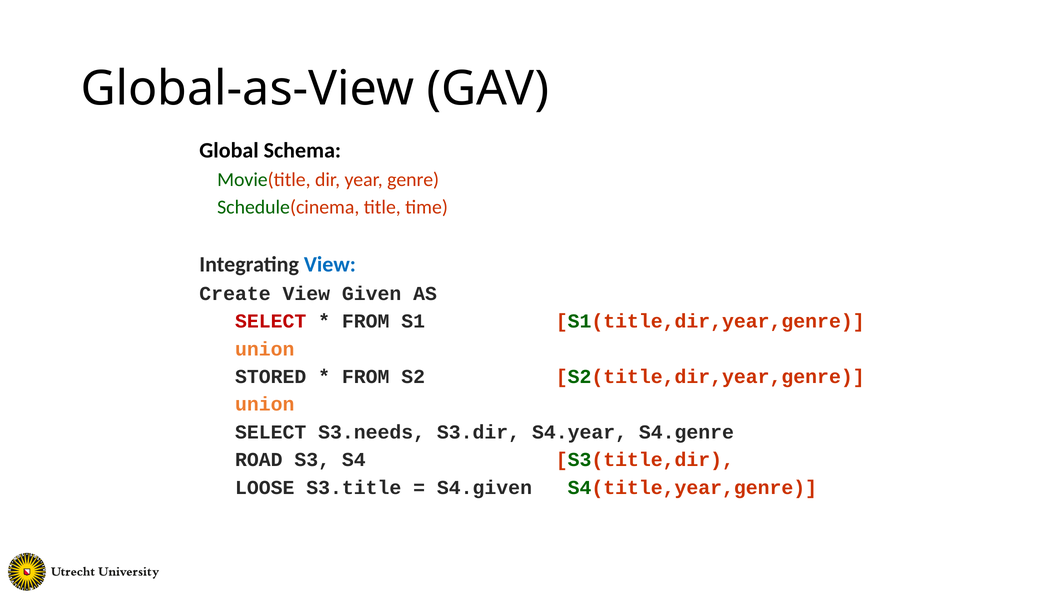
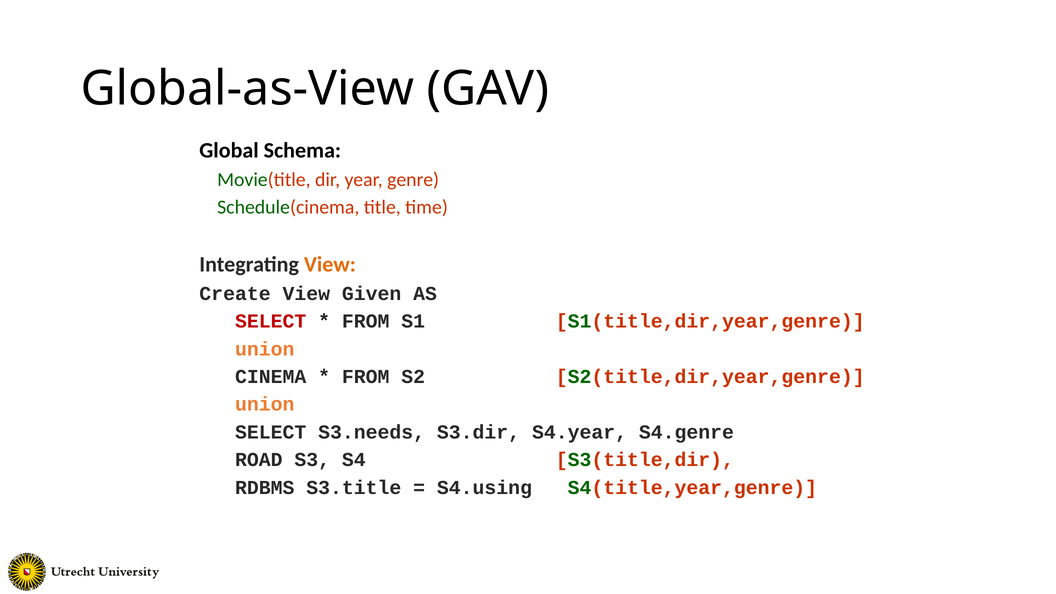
View colour: blue -> orange (330, 265)
STORED: STORED -> CINEMA (271, 377)
LOOSE: LOOSE -> RDBMS (265, 488)
S4.given: S4.given -> S4.using (484, 488)
